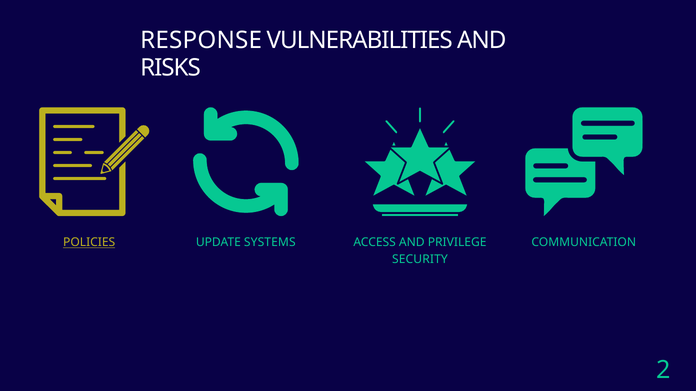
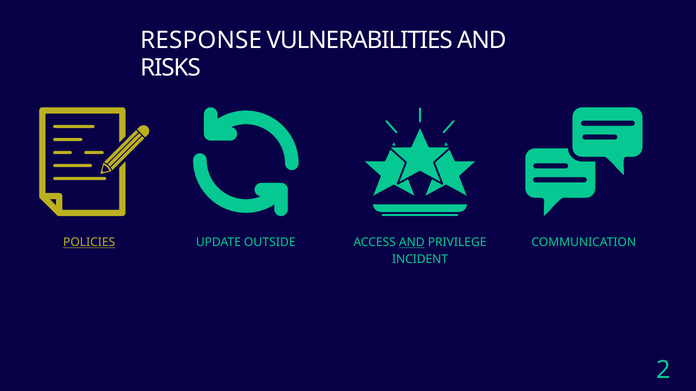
SYSTEMS: SYSTEMS -> OUTSIDE (270, 243)
AND underline: none -> present (412, 243)
SECURITY: SECURITY -> INCIDENT (420, 260)
